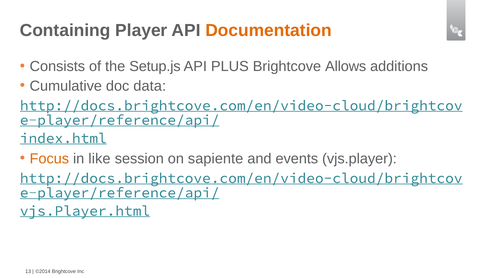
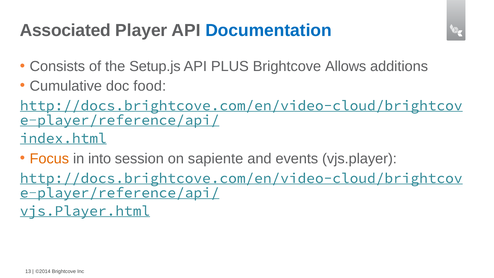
Containing: Containing -> Associated (65, 30)
Documentation colour: orange -> blue (269, 30)
data: data -> food (150, 86)
like: like -> into (100, 159)
